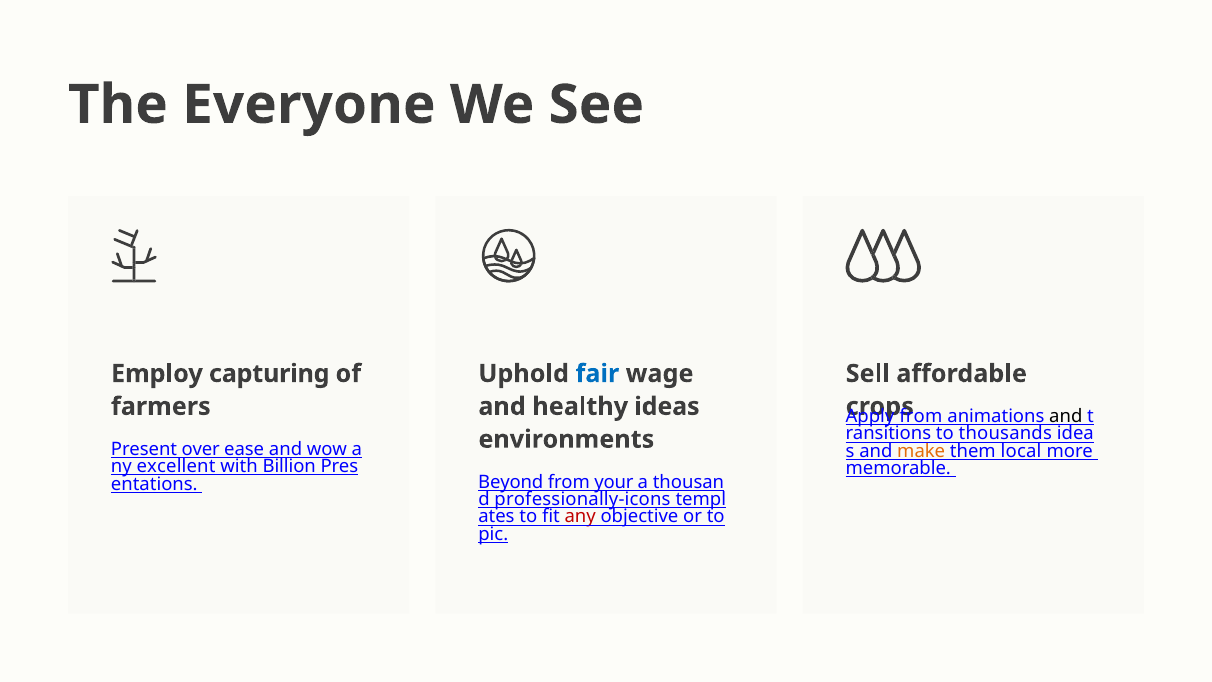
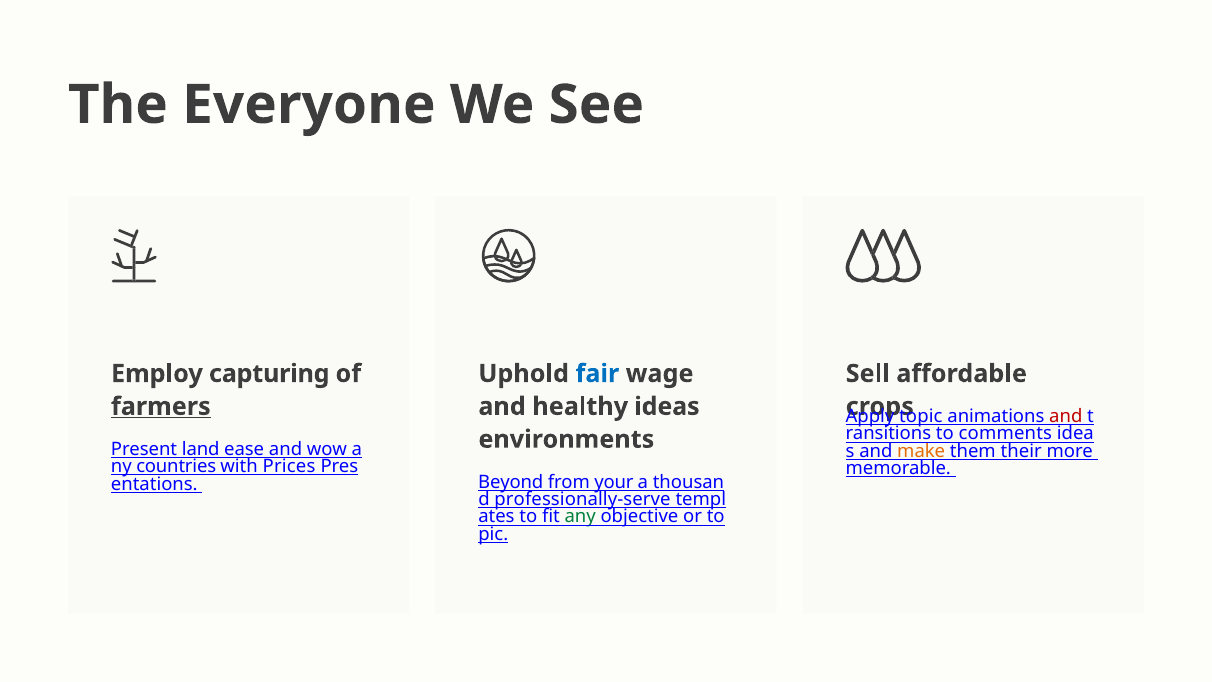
farmers underline: none -> present (161, 406)
from: from -> topic (921, 416)
and colour: black -> red (1066, 416)
thousands: thousands -> comments (1005, 434)
over: over -> land (201, 449)
local: local -> their (1021, 451)
excellent: excellent -> countries (176, 466)
Billion: Billion -> Prices (289, 466)
professionally-icons: professionally-icons -> professionally-serve (583, 499)
any colour: red -> green (580, 517)
